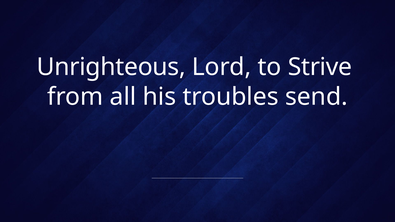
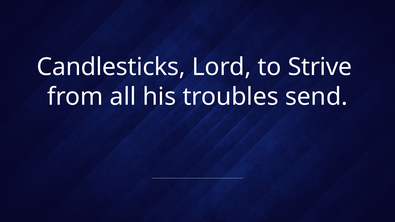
Unrighteous: Unrighteous -> Candlesticks (111, 67)
